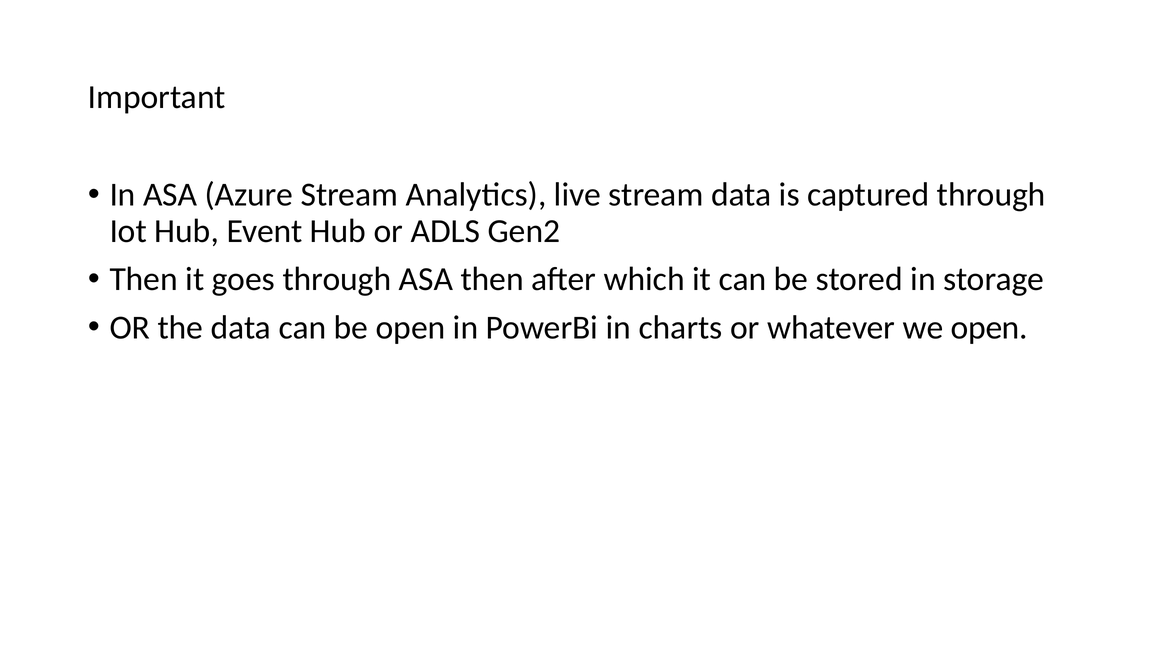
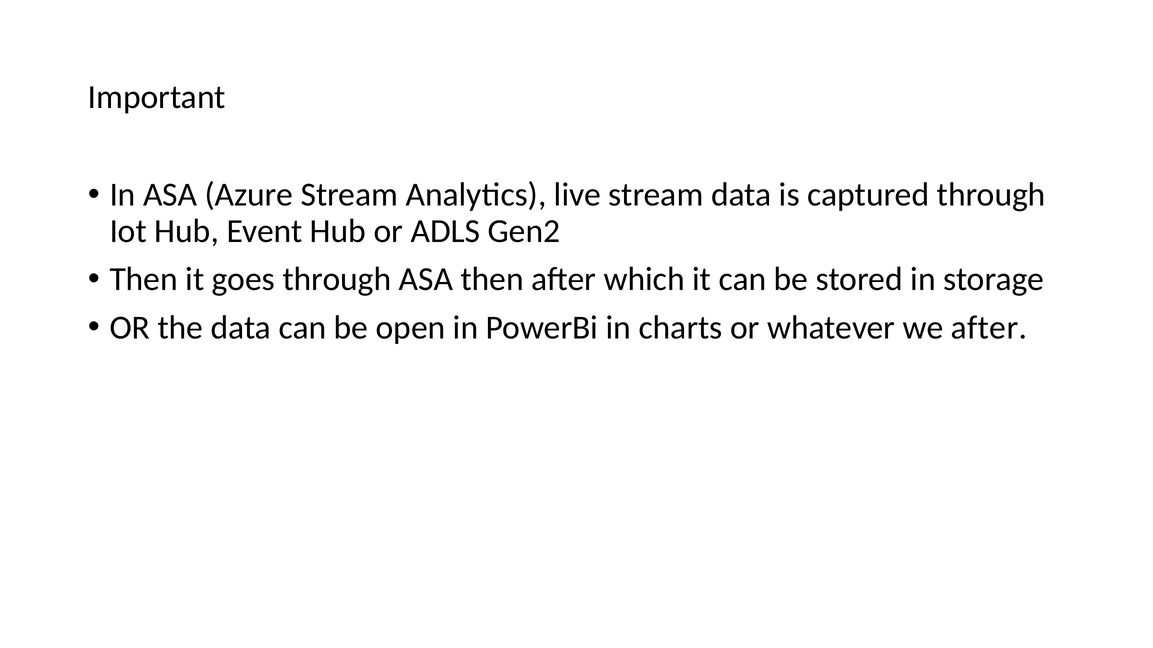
we open: open -> after (989, 328)
